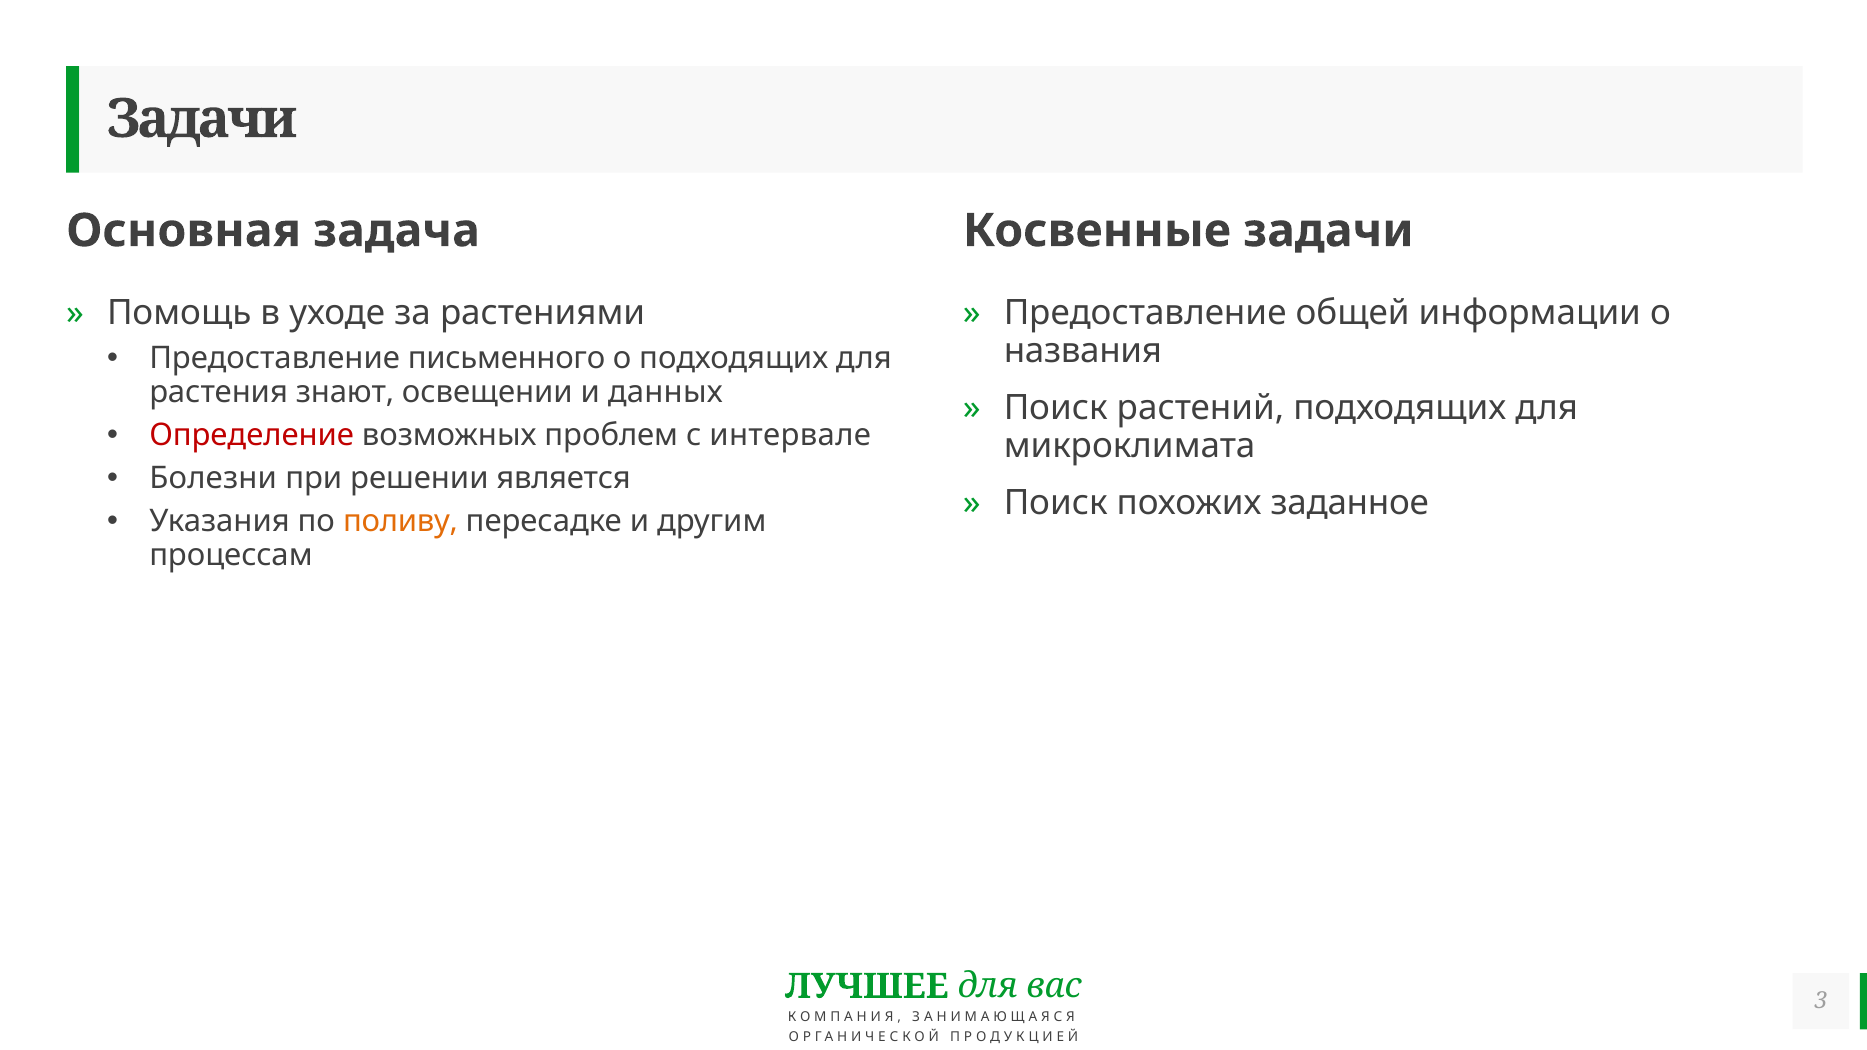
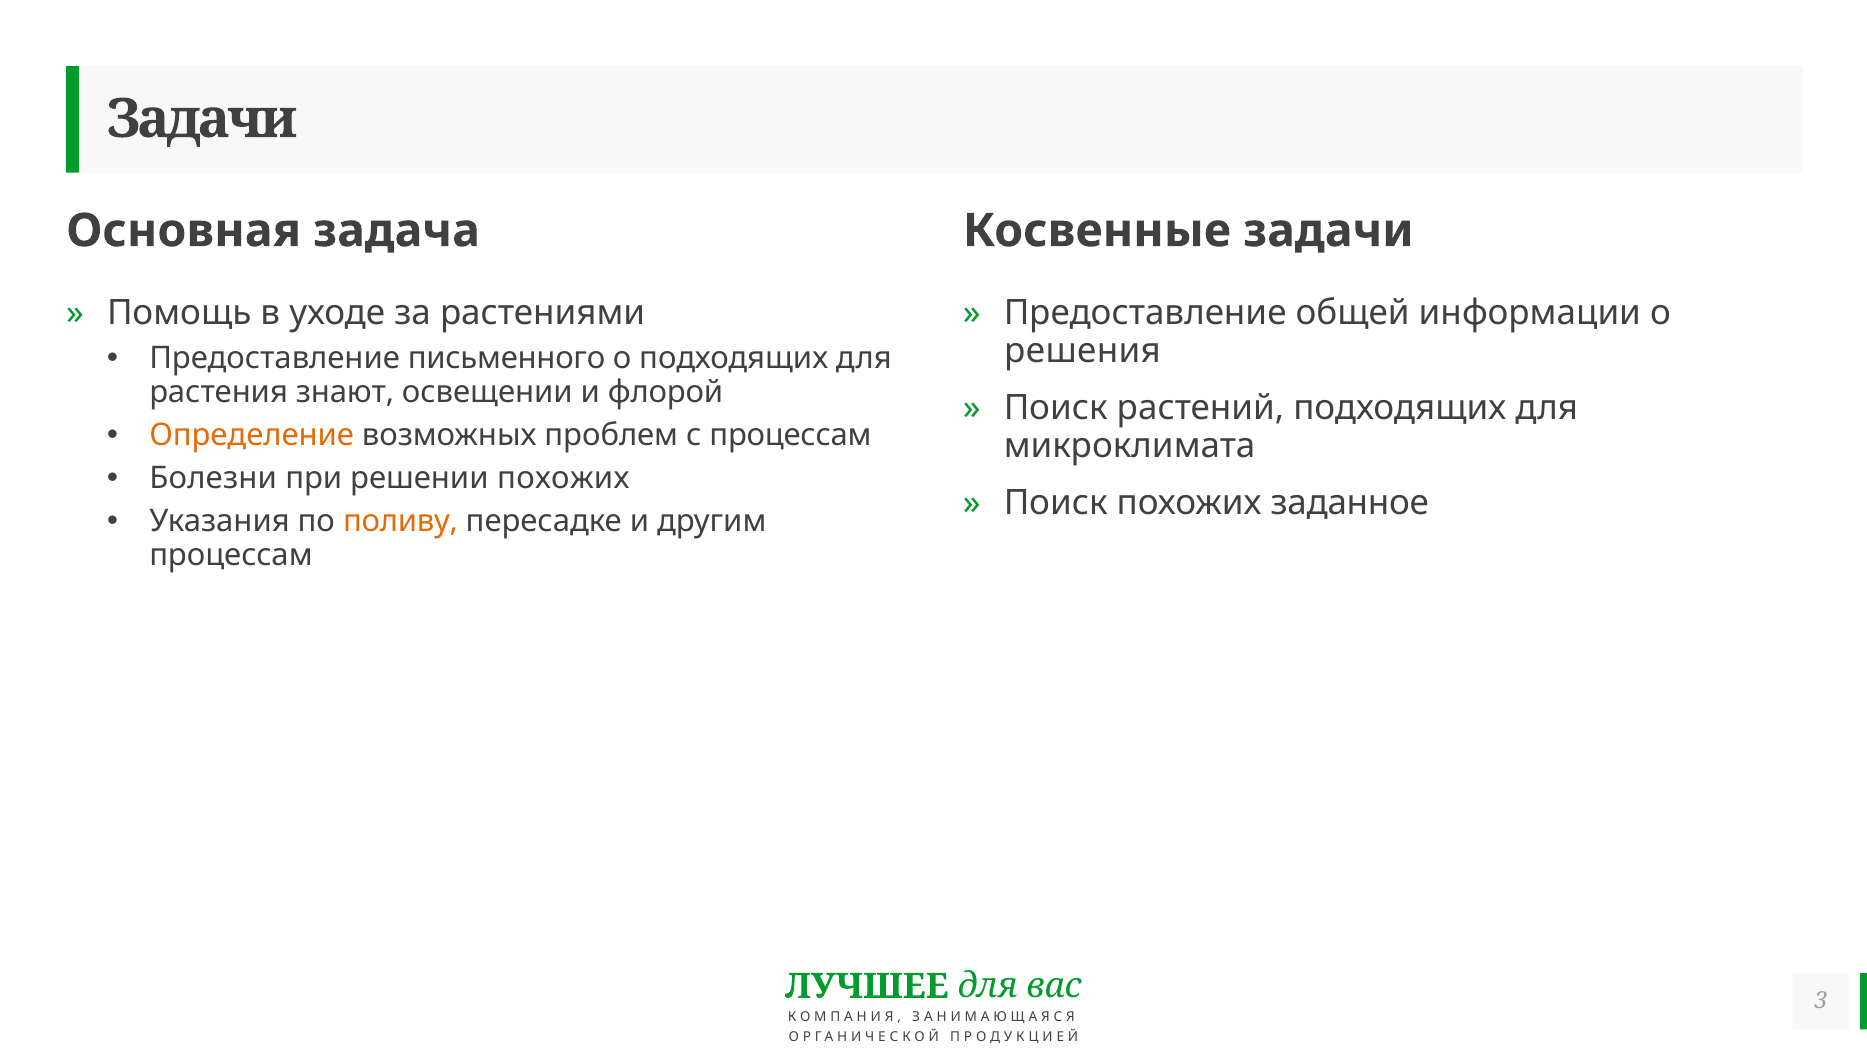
названия: названия -> решения (1083, 351)
данных: данных -> флорой (666, 392)
Определение colour: red -> orange (252, 435)
с интервале: интервале -> процессам (790, 435)
решении является: является -> похожих (563, 479)
